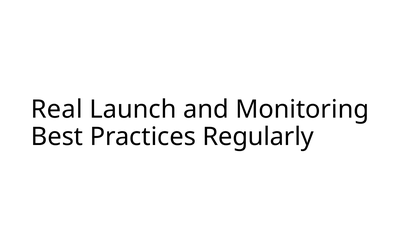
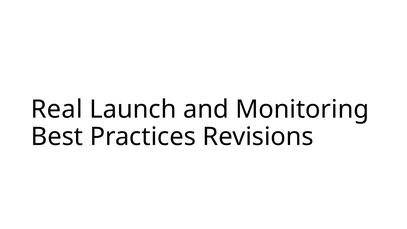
Regularly: Regularly -> Revisions (258, 137)
